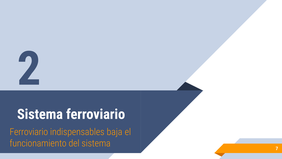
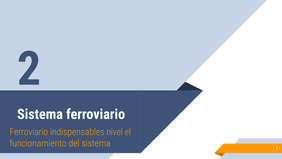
baja: baja -> nivel (115, 132)
